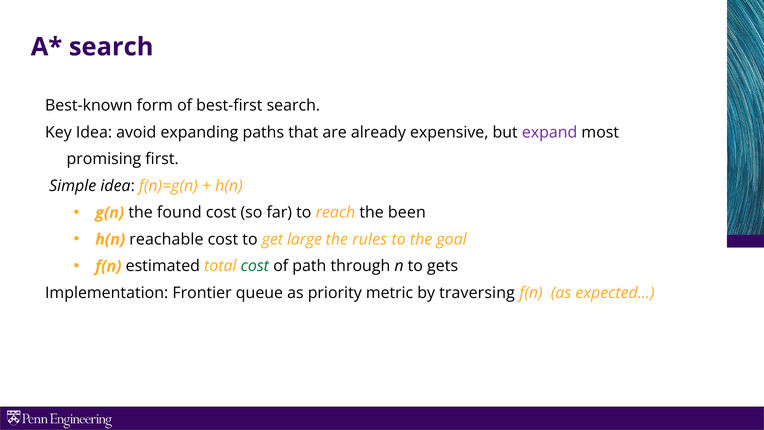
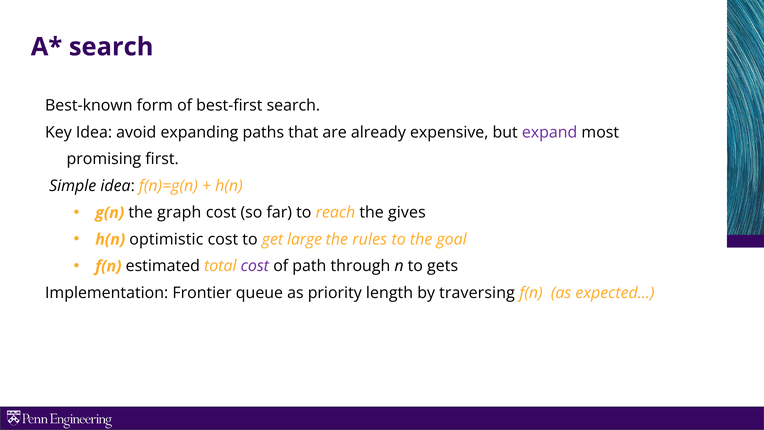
found: found -> graph (179, 213)
been: been -> gives (407, 213)
reachable: reachable -> optimistic (166, 239)
cost colour: green -> purple (255, 266)
metric: metric -> length (390, 293)
